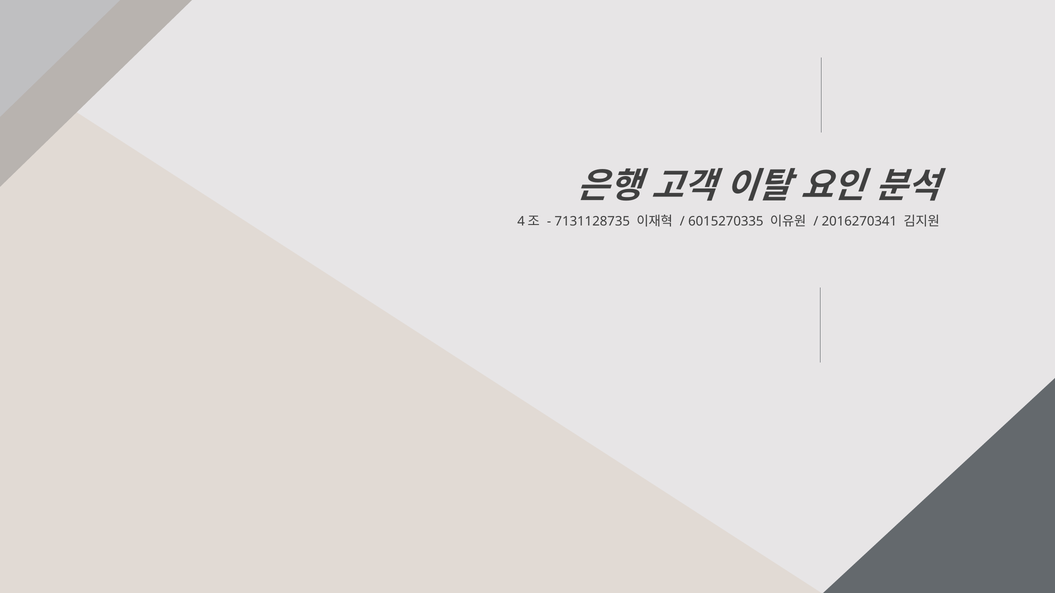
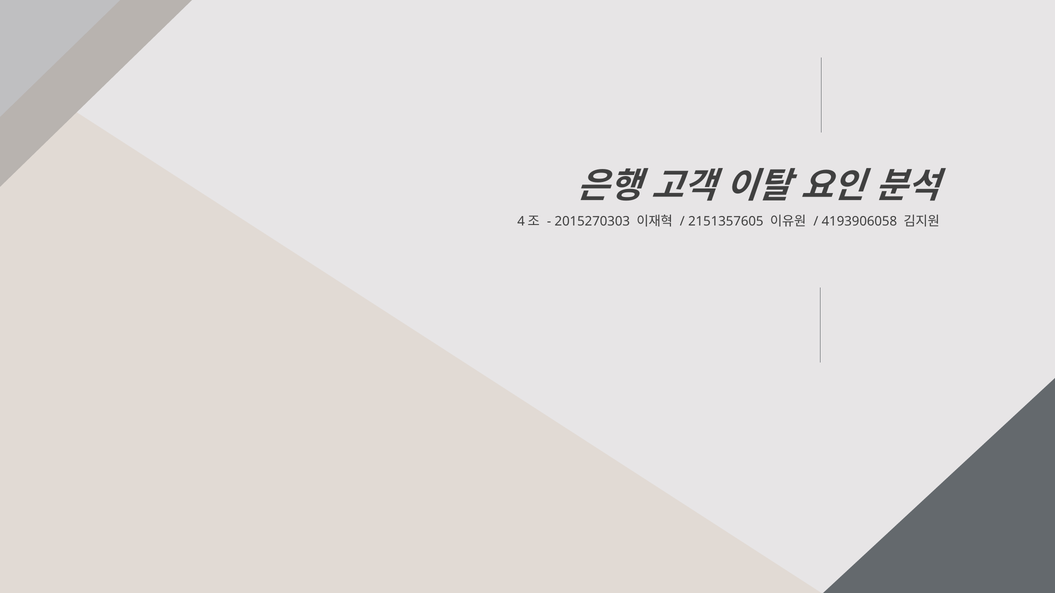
7131128735: 7131128735 -> 2015270303 (592, 222)
6015270335: 6015270335 -> 2151357605 (726, 222)
2016270341: 2016270341 -> 4193906058 (859, 222)
